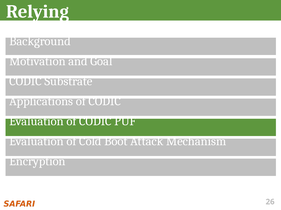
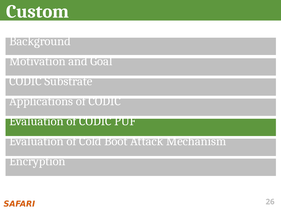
Relying: Relying -> Custom (37, 12)
